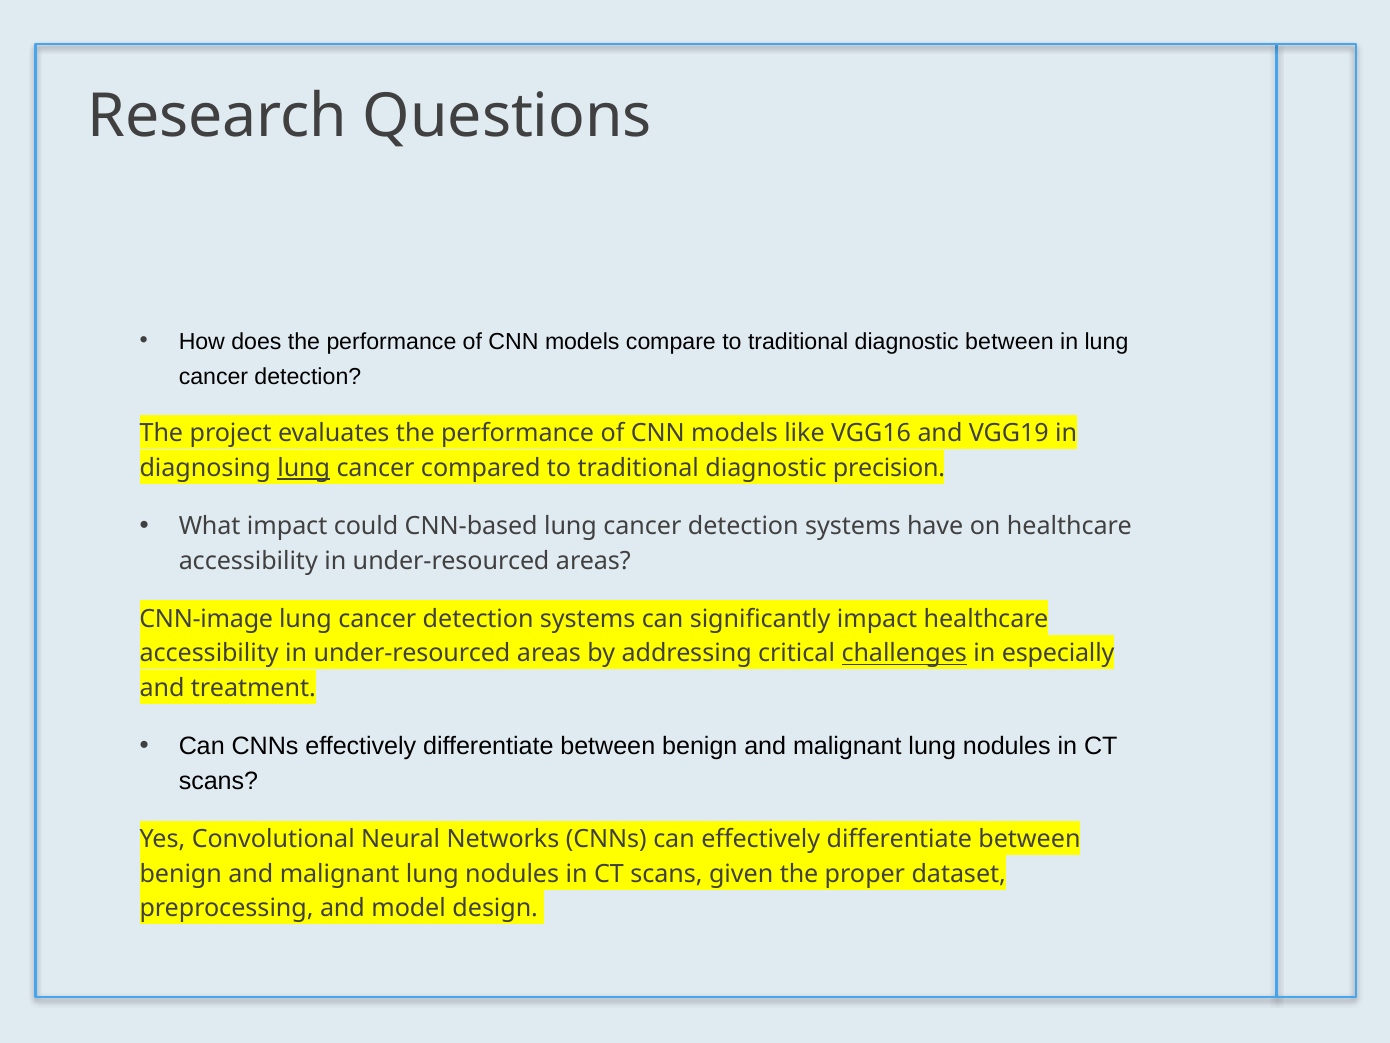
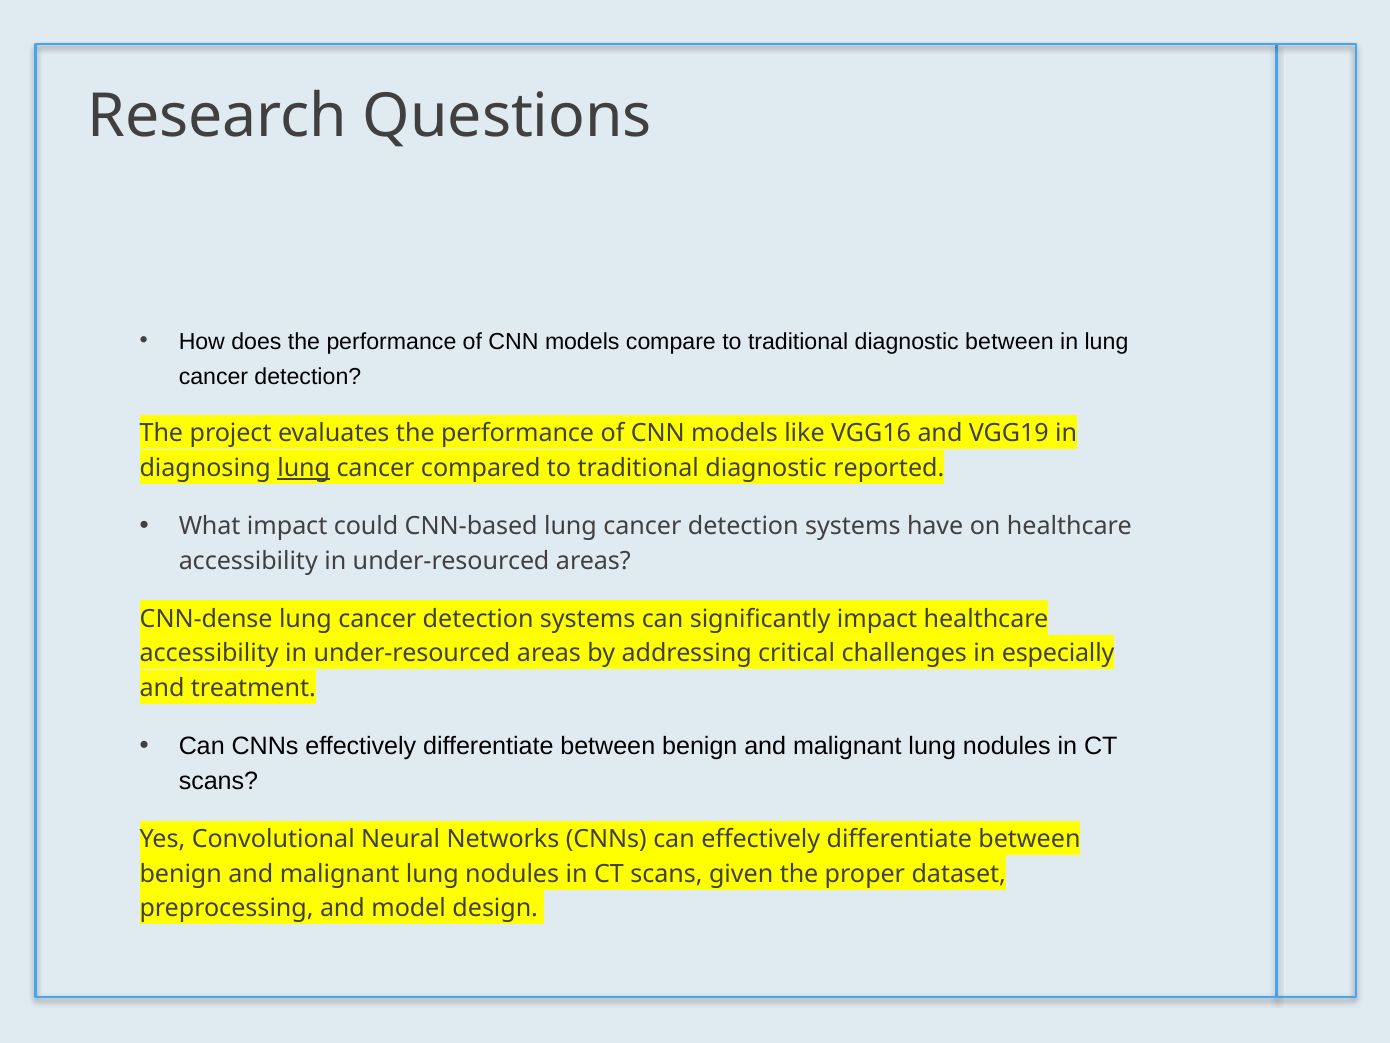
precision: precision -> reported (889, 468)
CNN-image: CNN-image -> CNN-dense (206, 619)
challenges underline: present -> none (904, 653)
